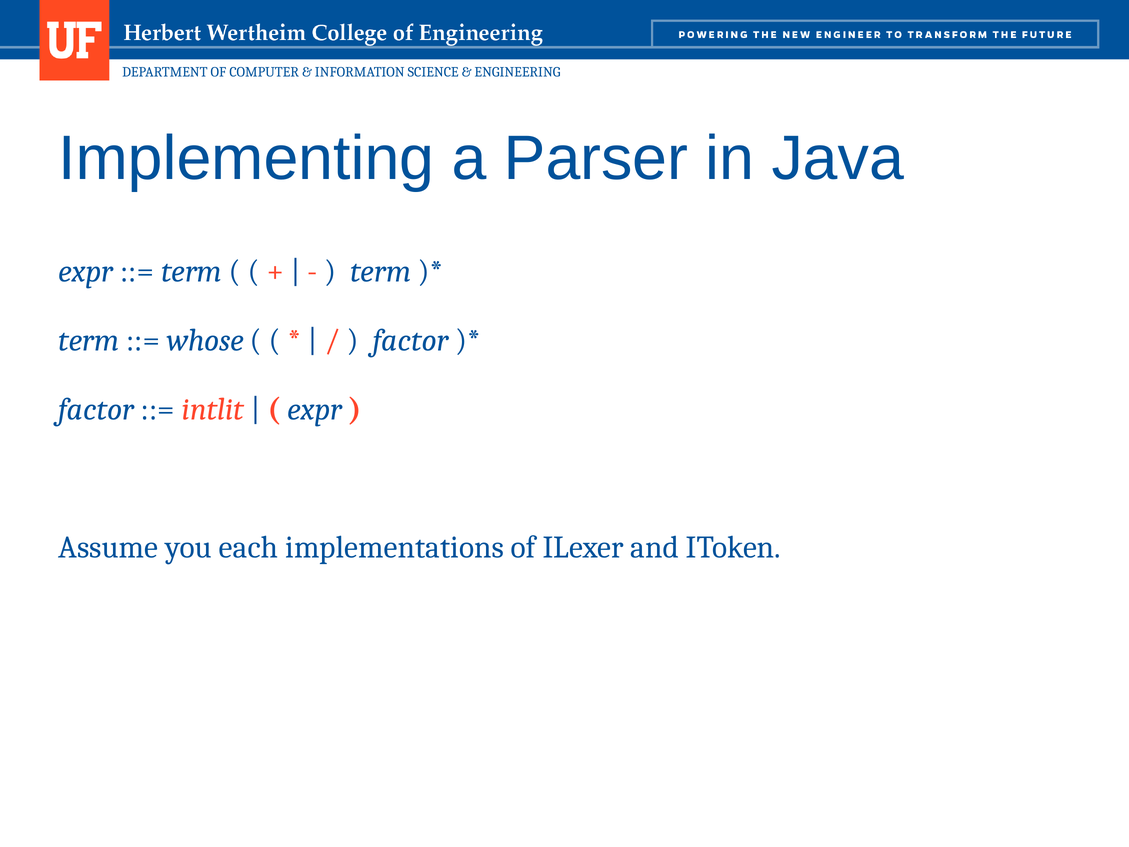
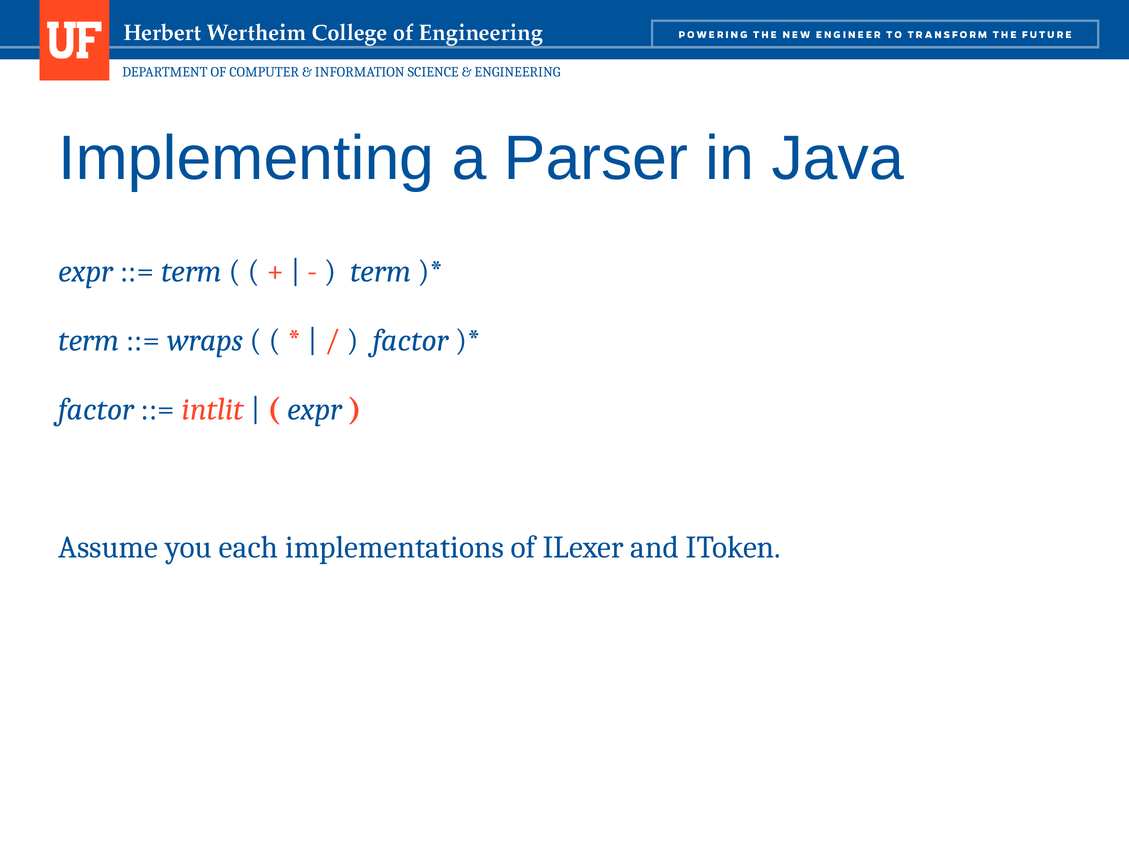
whose: whose -> wraps (205, 340)
